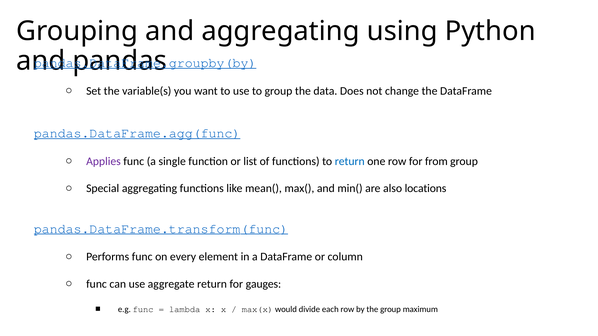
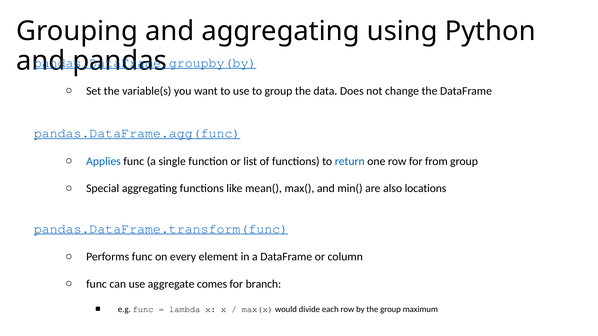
Applies colour: purple -> blue (103, 161)
aggregate return: return -> comes (212, 284)
gauges: gauges -> branch (263, 284)
